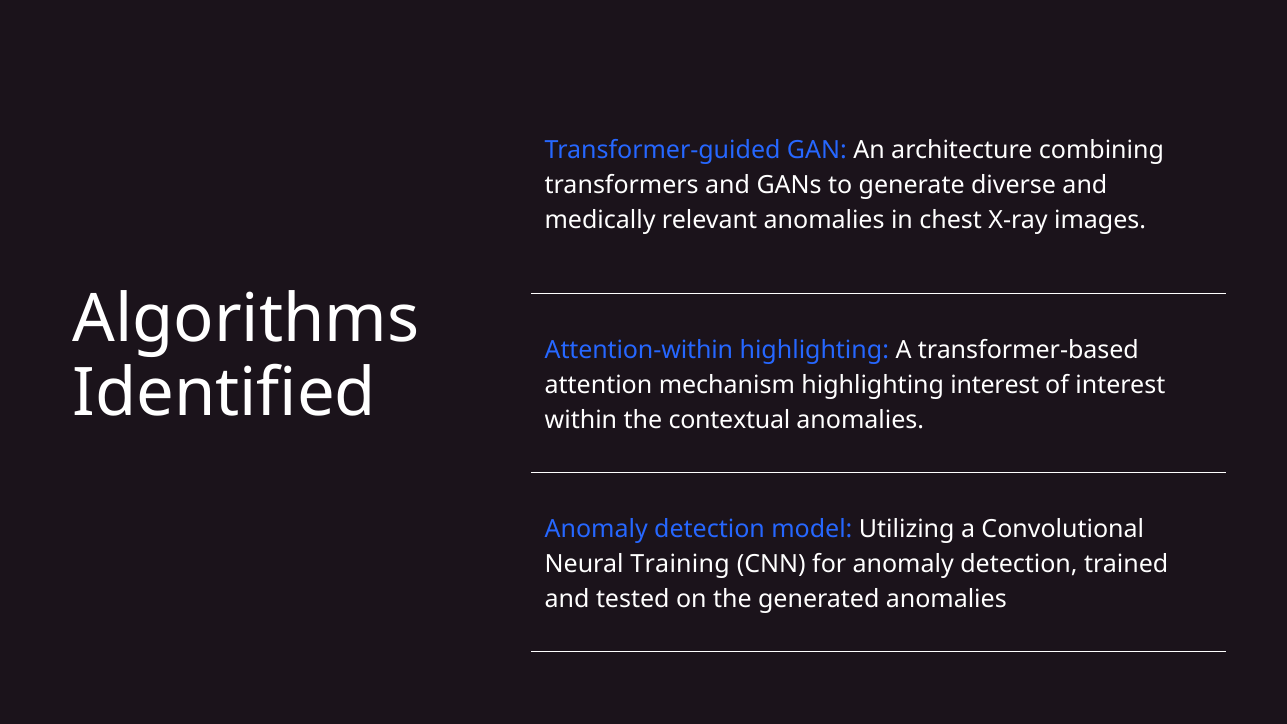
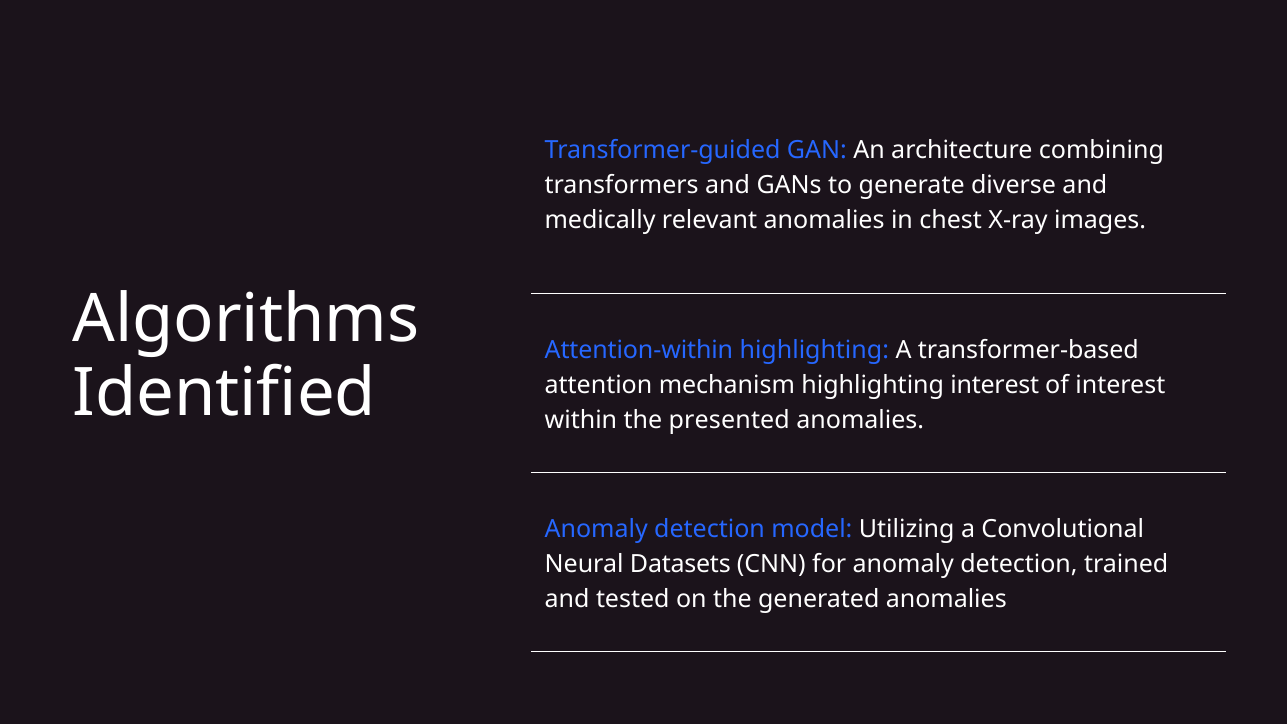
contextual: contextual -> presented (729, 420)
Training: Training -> Datasets (680, 564)
